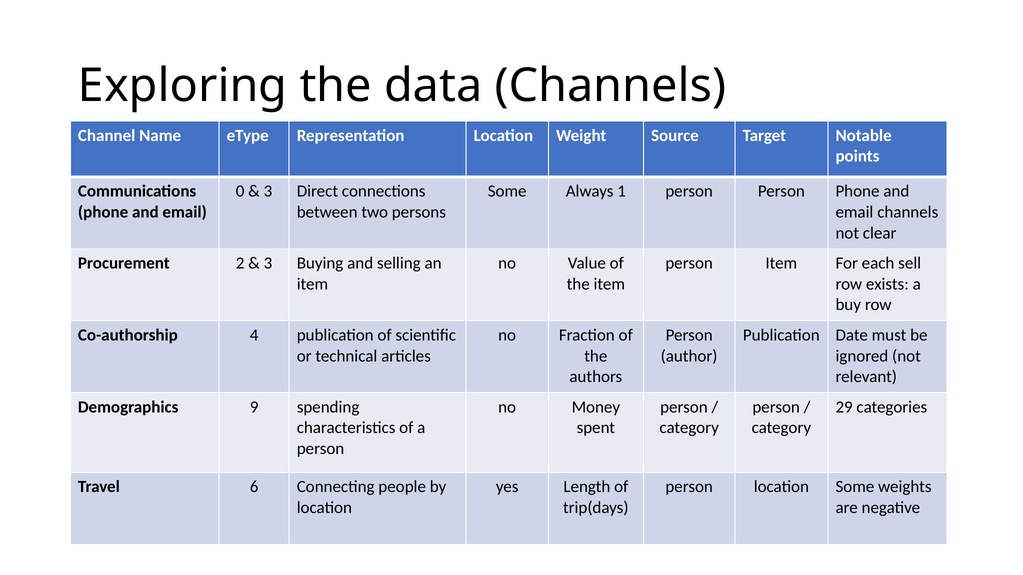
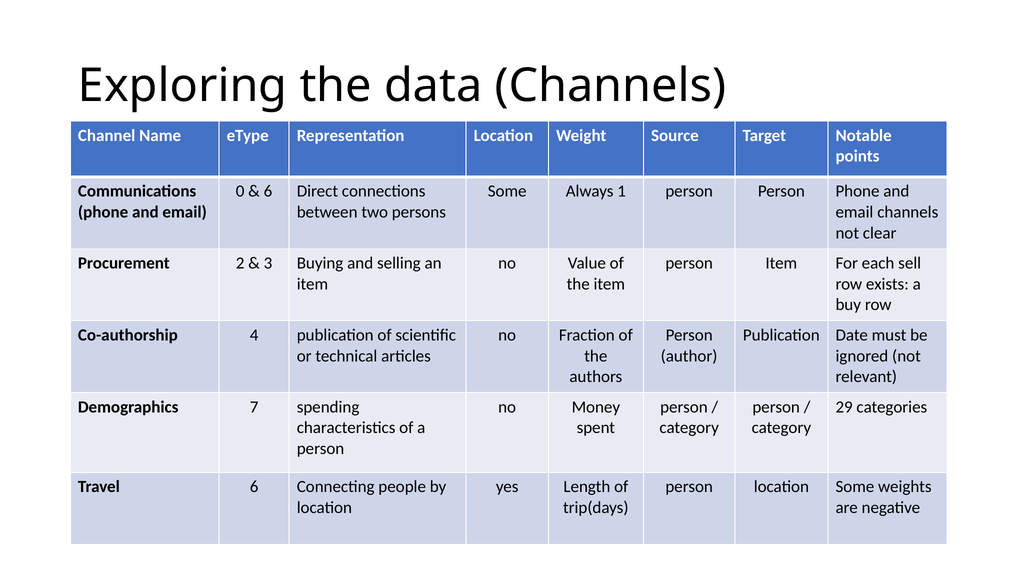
3: 3 -> 6 (268, 191)
9: 9 -> 7 (254, 407)
